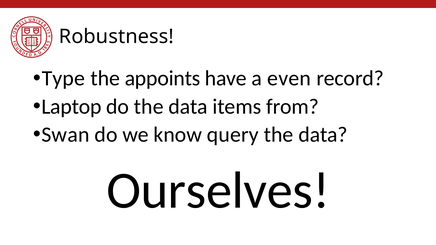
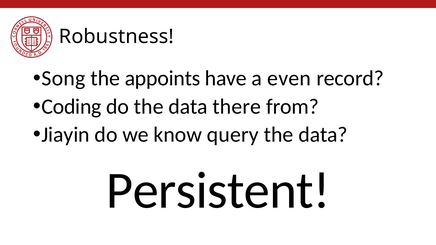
Type: Type -> Song (63, 79)
Laptop: Laptop -> Coding (71, 107)
items: items -> there (237, 107)
Swan: Swan -> Jiayin (66, 135)
Ourselves: Ourselves -> Persistent (218, 191)
